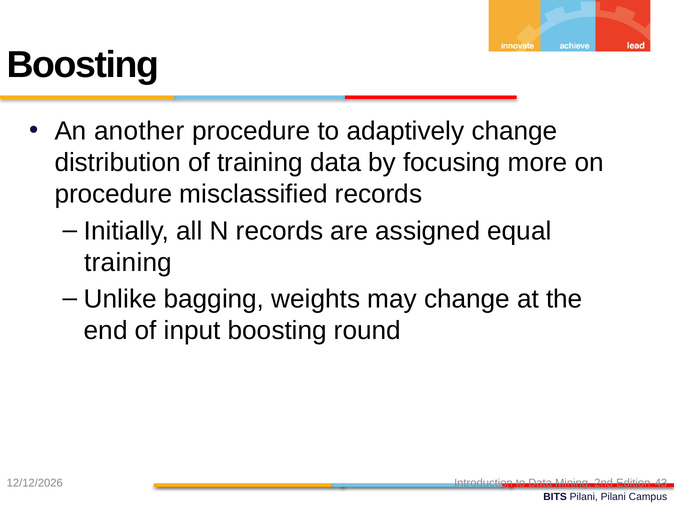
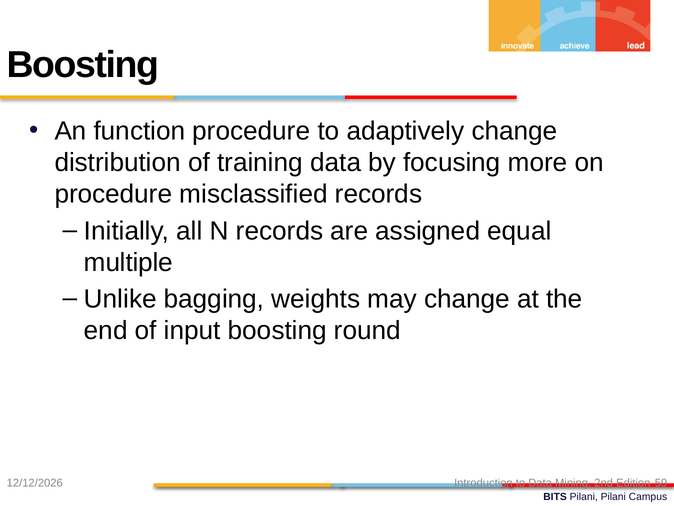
another: another -> function (139, 131)
training: training -> multiple (128, 262)
43: 43 -> 59 (661, 483)
